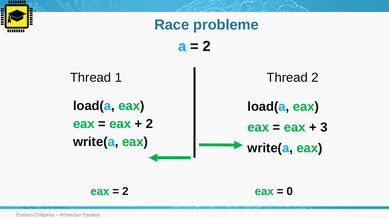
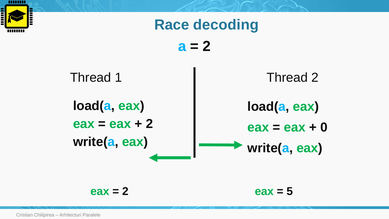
probleme: probleme -> decoding (226, 25)
3: 3 -> 0 (324, 127)
0: 0 -> 5 (290, 191)
